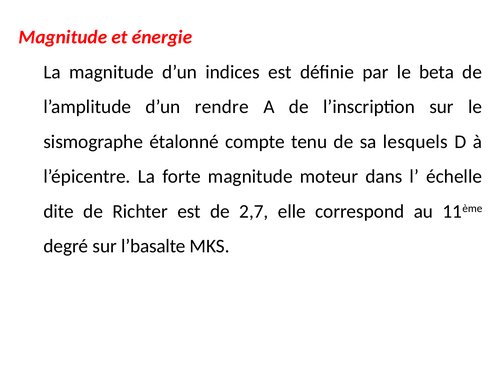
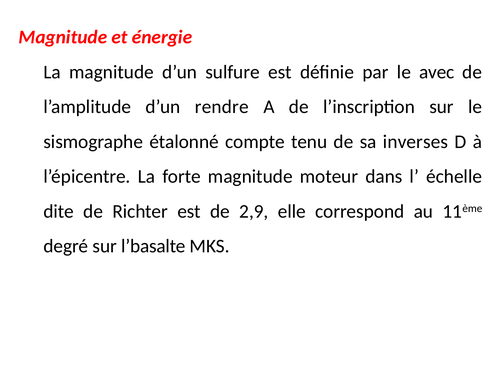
indices: indices -> sulfure (233, 72)
beta: beta -> avec (437, 72)
lesquels: lesquels -> inverses (415, 142)
2,7: 2,7 -> 2,9 (254, 211)
